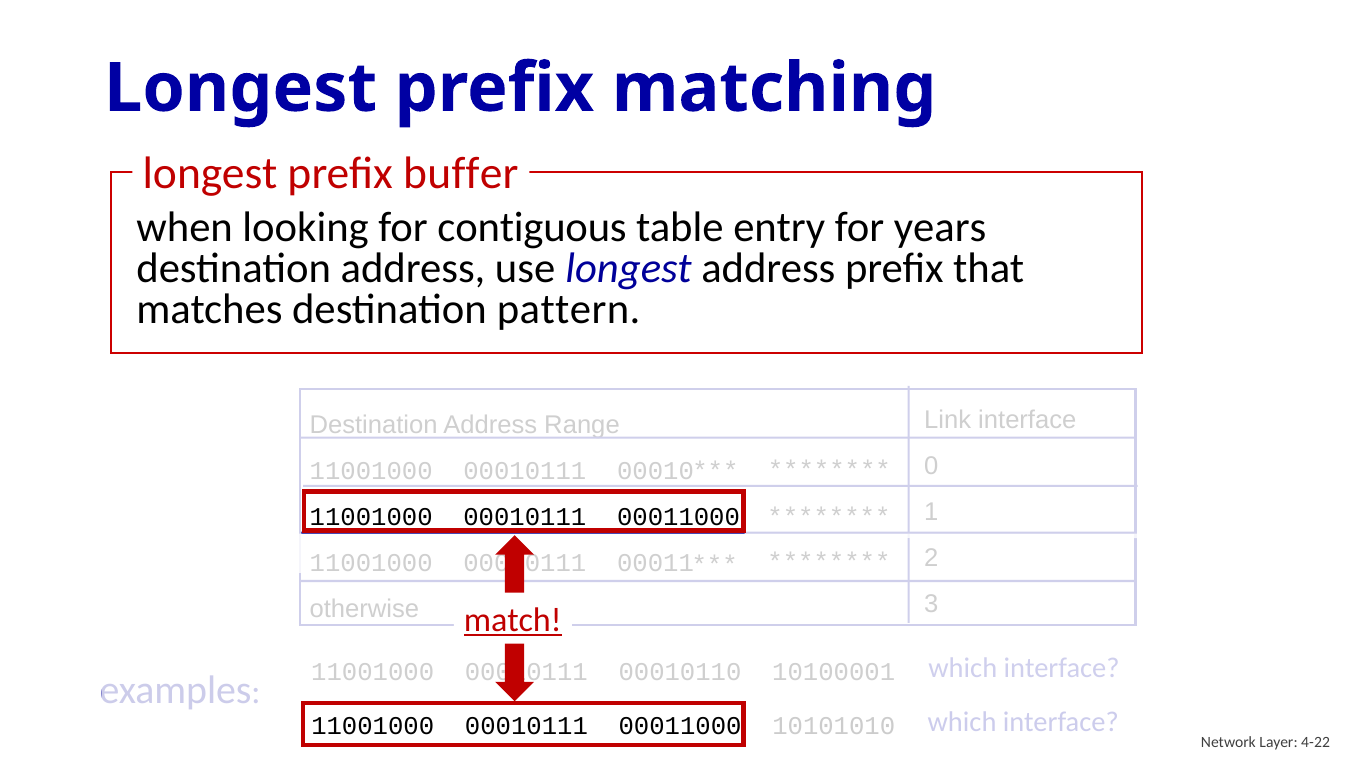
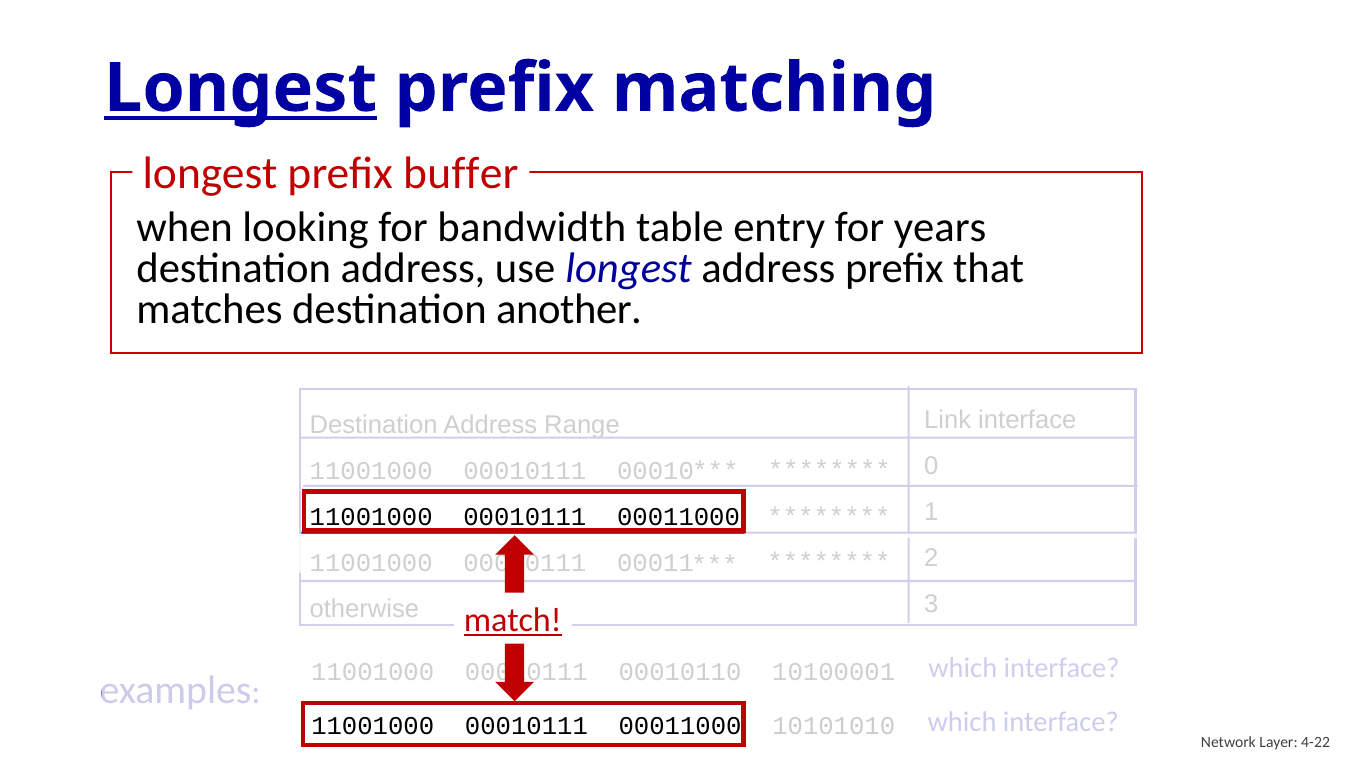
Longest underline: none -> present (241, 88)
contiguous: contiguous -> bandwidth (532, 228)
pattern: pattern -> another (569, 310)
